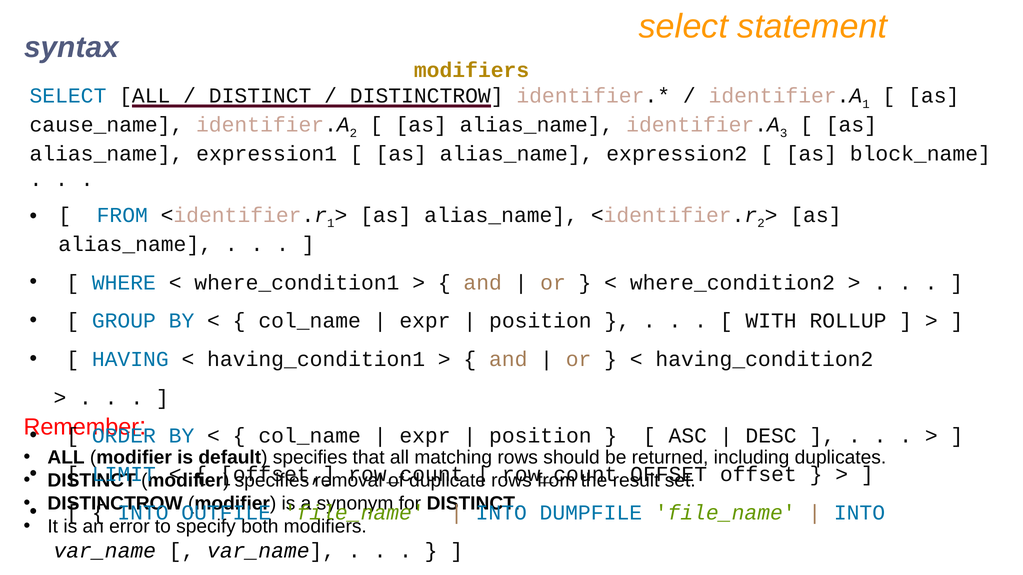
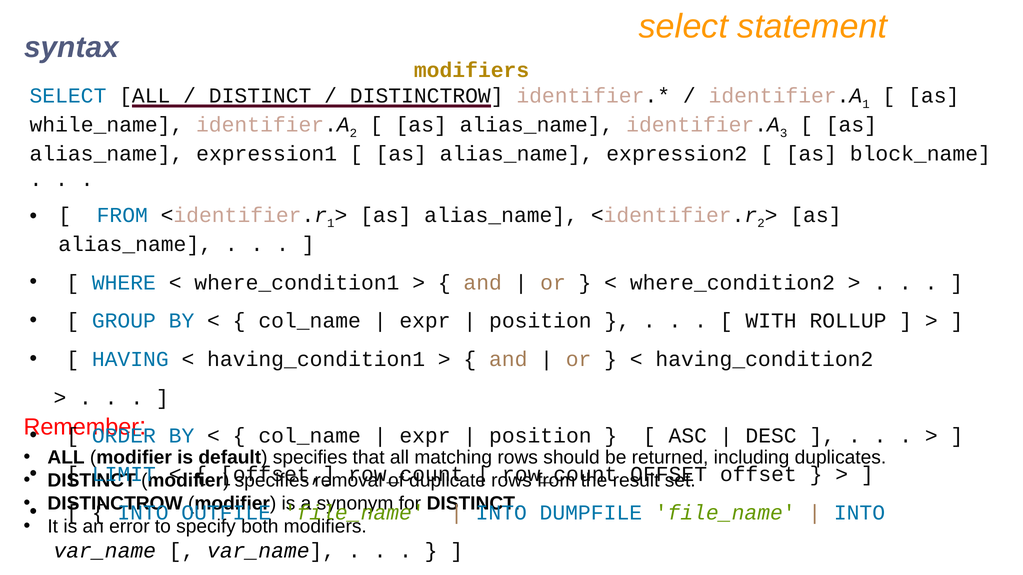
cause_name: cause_name -> while_name (106, 125)
